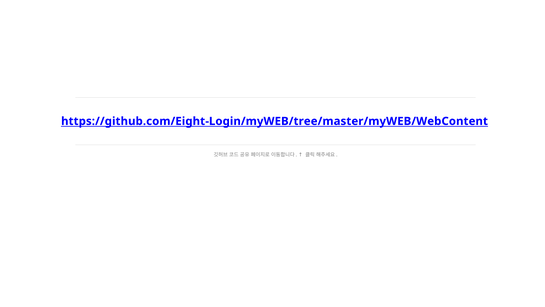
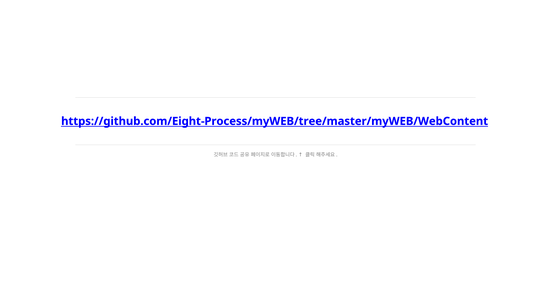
https://github.com/Eight-Login/myWEB/tree/master/myWEB/WebContent: https://github.com/Eight-Login/myWEB/tree/master/myWEB/WebContent -> https://github.com/Eight-Process/myWEB/tree/master/myWEB/WebContent (275, 121)
